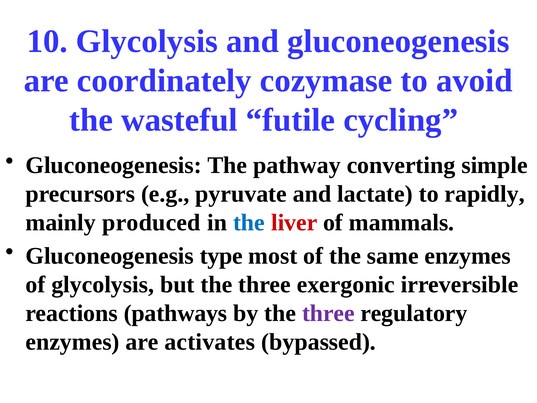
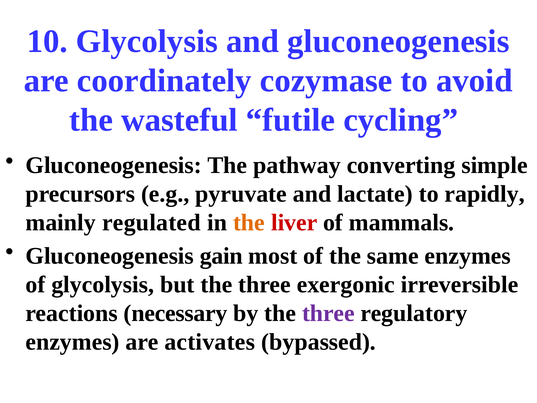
produced: produced -> regulated (151, 222)
the colour: blue -> orange (249, 222)
type: type -> gain (221, 256)
pathways: pathways -> necessary (176, 313)
